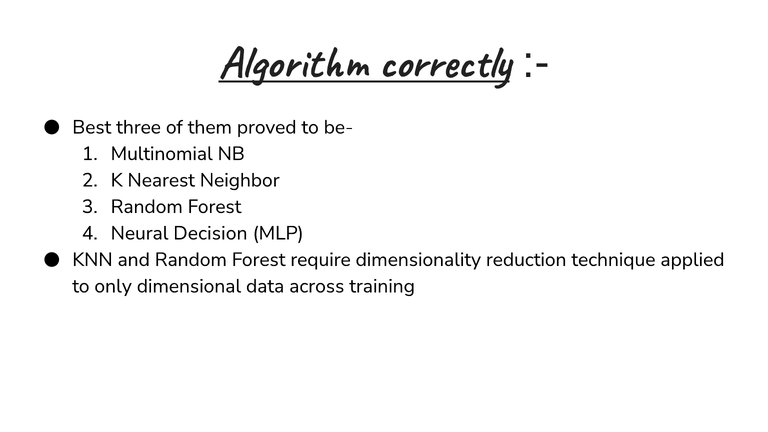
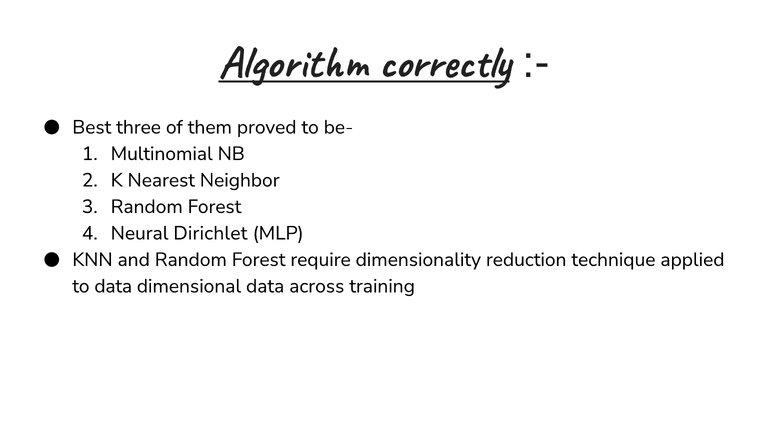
Decision: Decision -> Dirichlet (210, 233)
to only: only -> data (113, 286)
